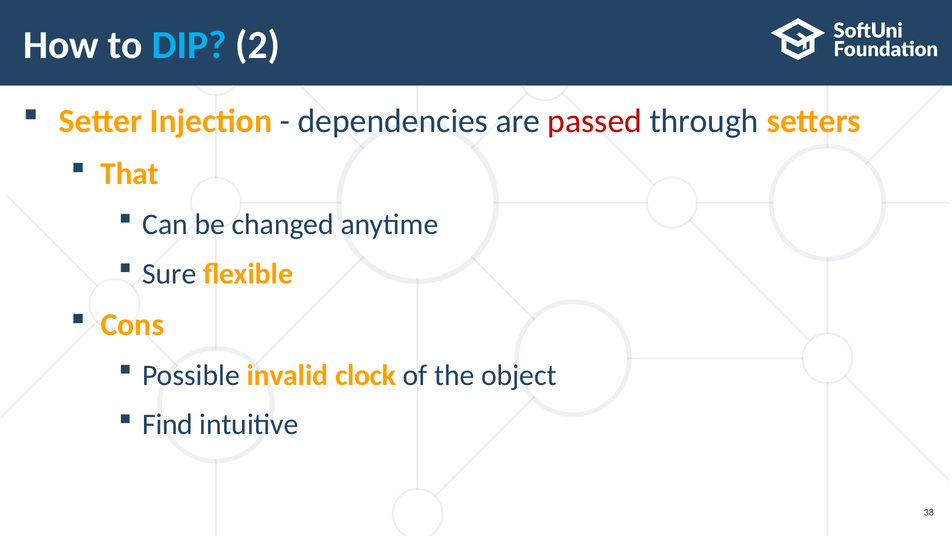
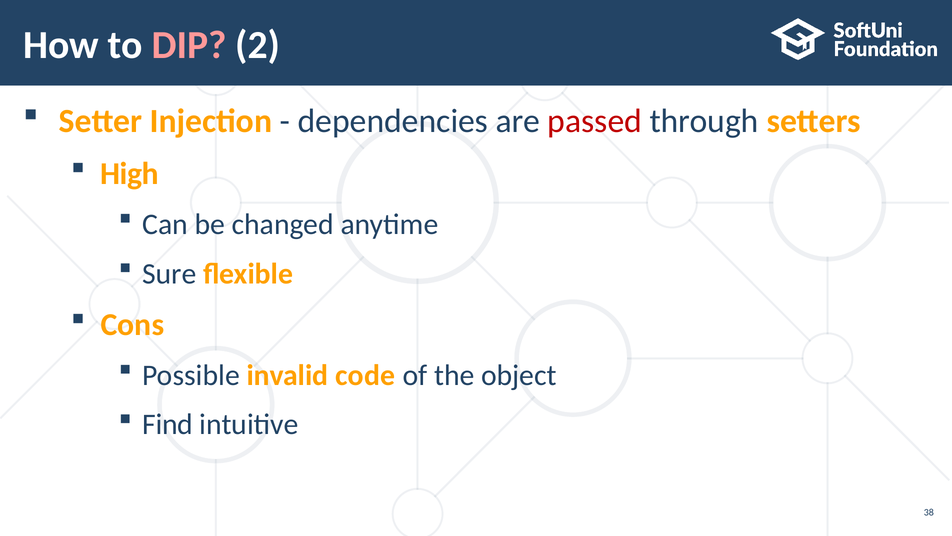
DIP colour: light blue -> pink (189, 45)
That: That -> High (129, 174)
clock: clock -> code (365, 375)
